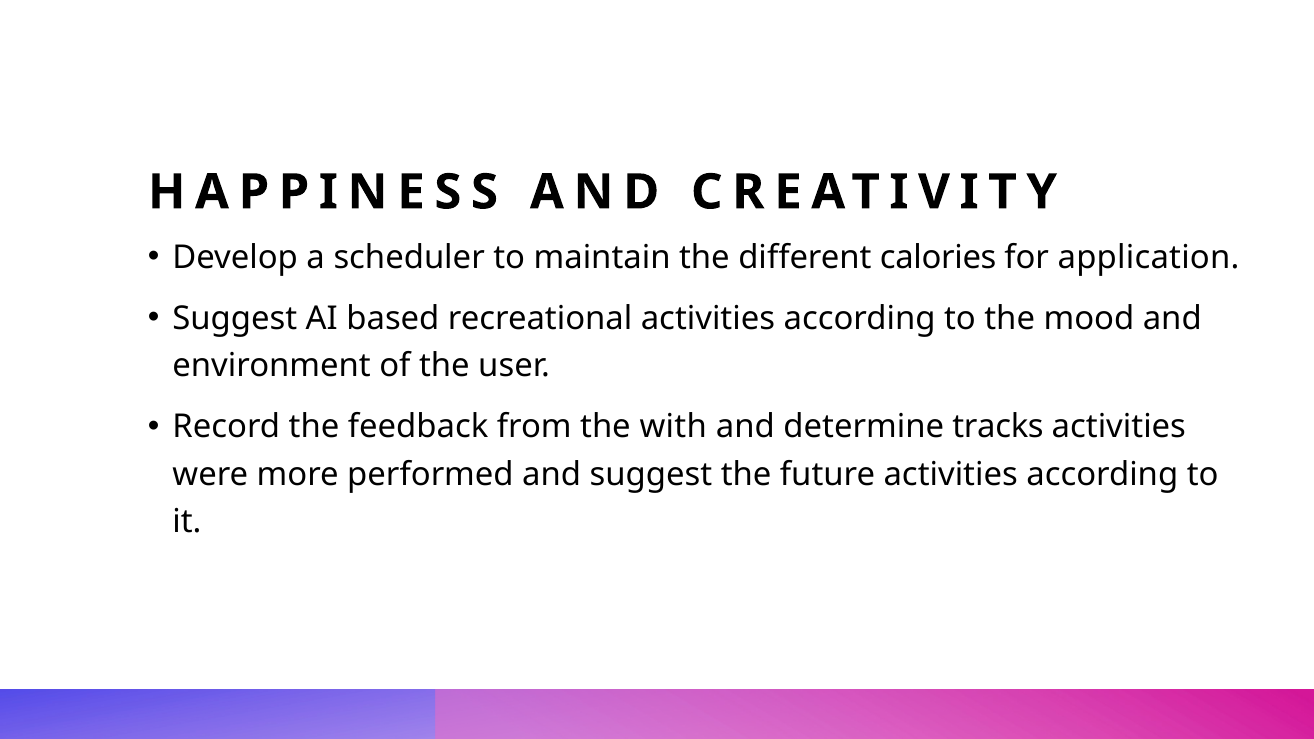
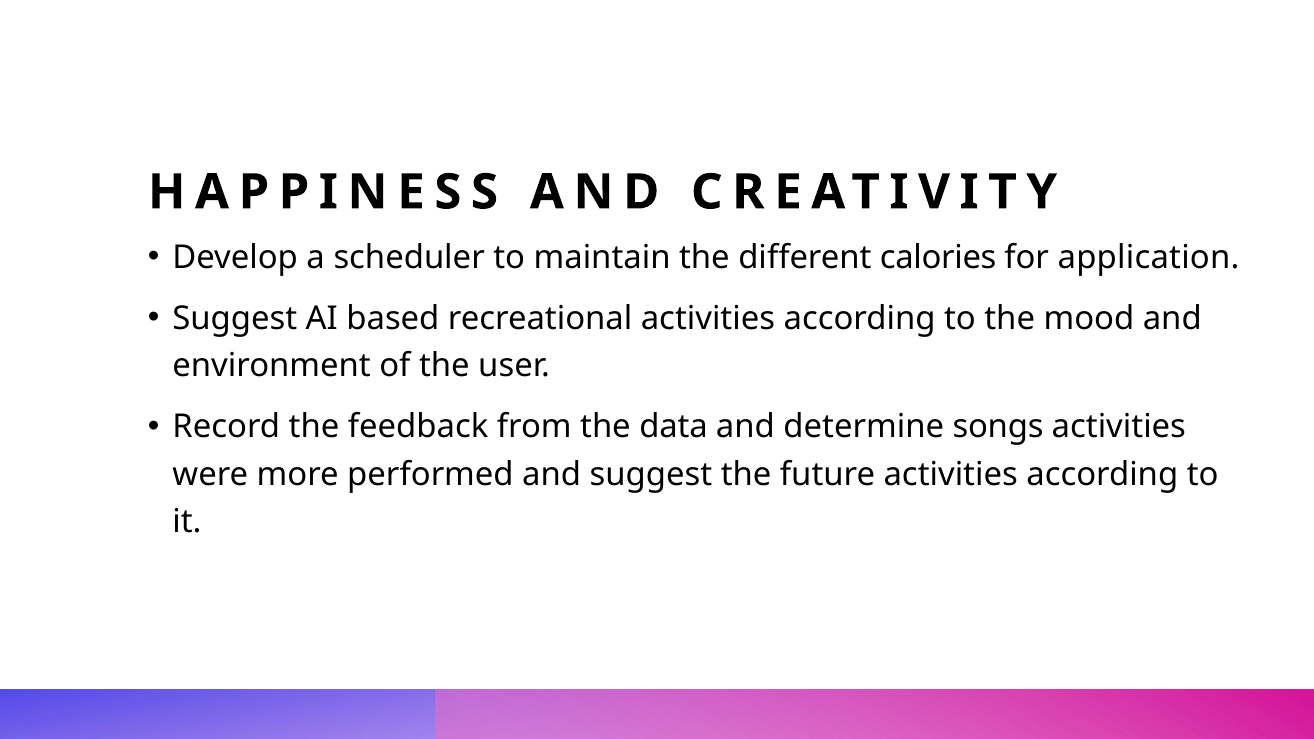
with: with -> data (673, 427)
tracks: tracks -> songs (998, 427)
